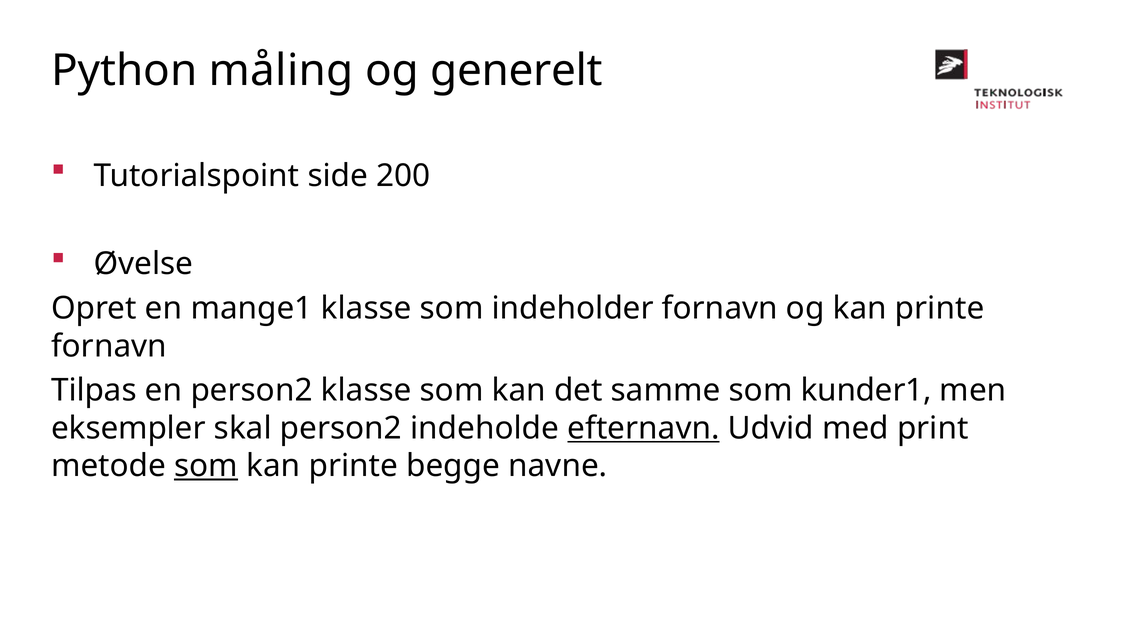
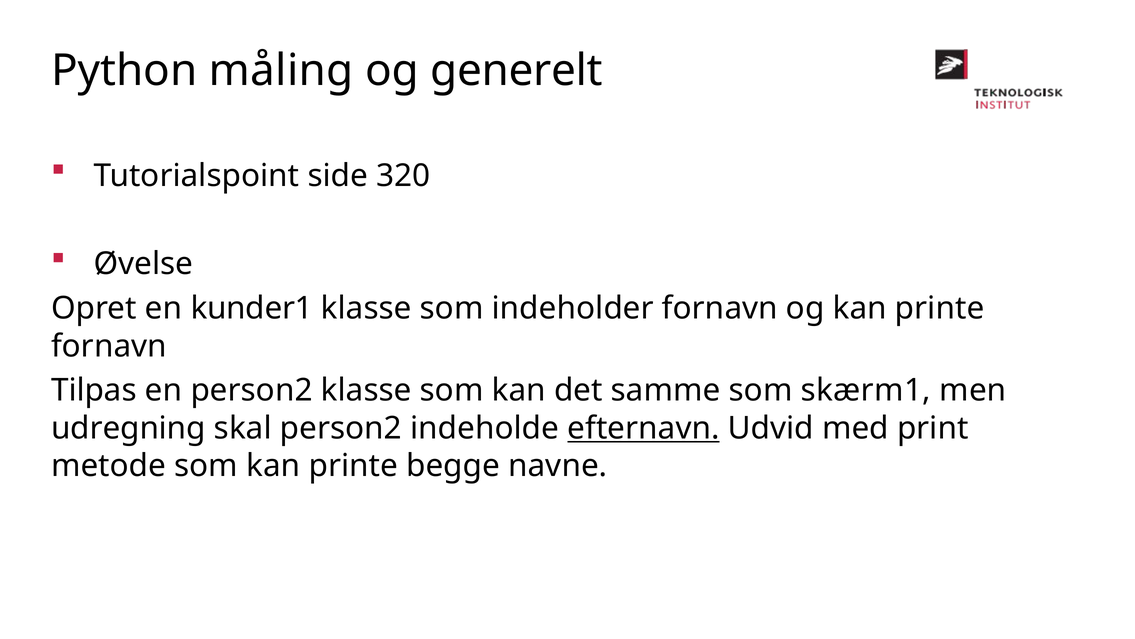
200: 200 -> 320 (403, 176)
mange1: mange1 -> kunder1 (252, 308)
kunder1: kunder1 -> skærm1 (866, 390)
eksempler: eksempler -> udregning (128, 428)
som underline: present -> none (206, 466)
